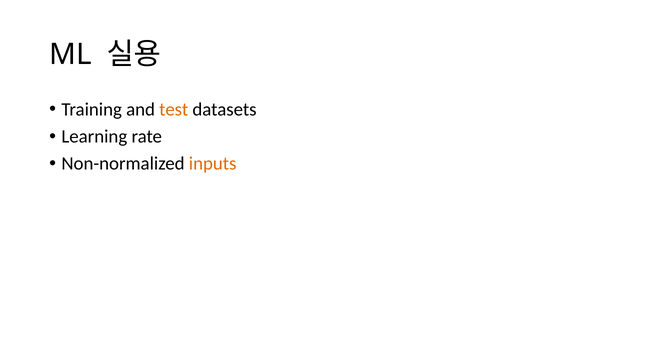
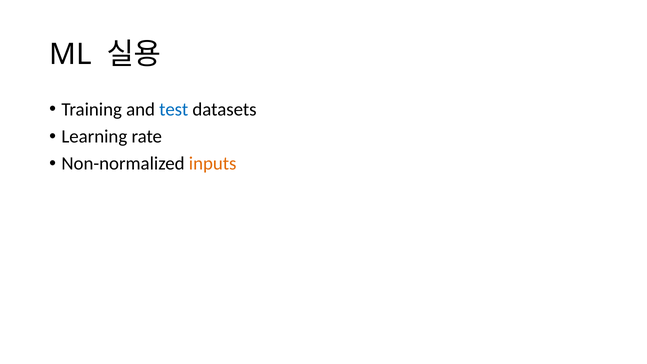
test colour: orange -> blue (174, 109)
